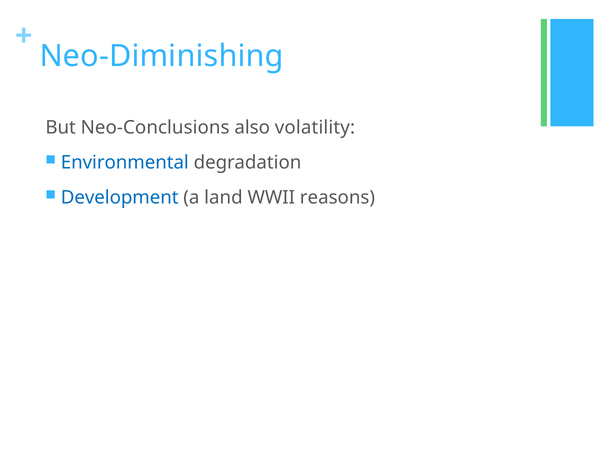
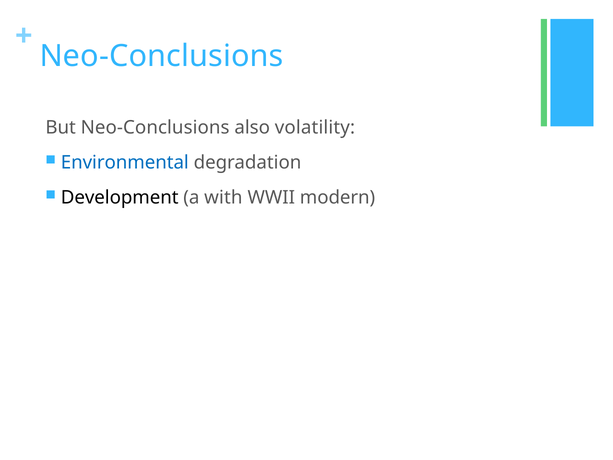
Neo-Diminishing: Neo-Diminishing -> Neo-Conclusions (162, 56)
Development colour: blue -> black (120, 198)
land: land -> with (223, 198)
reasons: reasons -> modern (337, 198)
